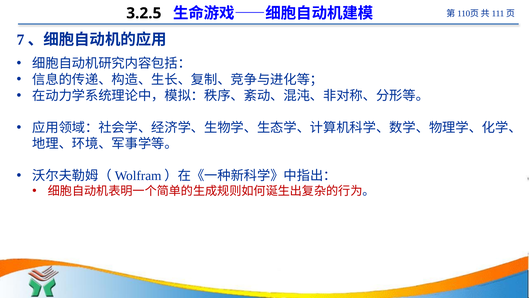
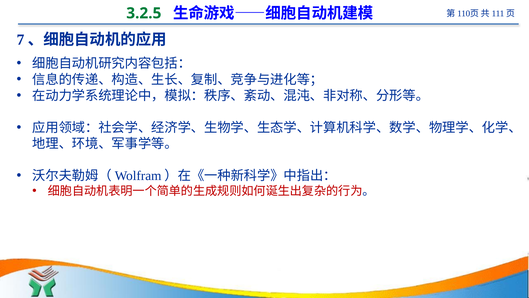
3.2.5 colour: black -> green (144, 13)
